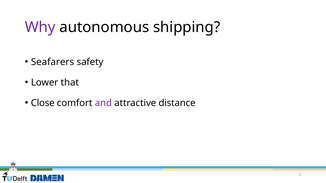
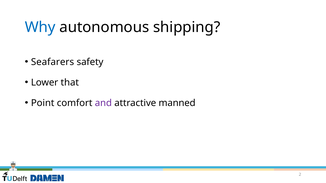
Why colour: purple -> blue (40, 27)
Close: Close -> Point (43, 103)
distance: distance -> manned (177, 103)
